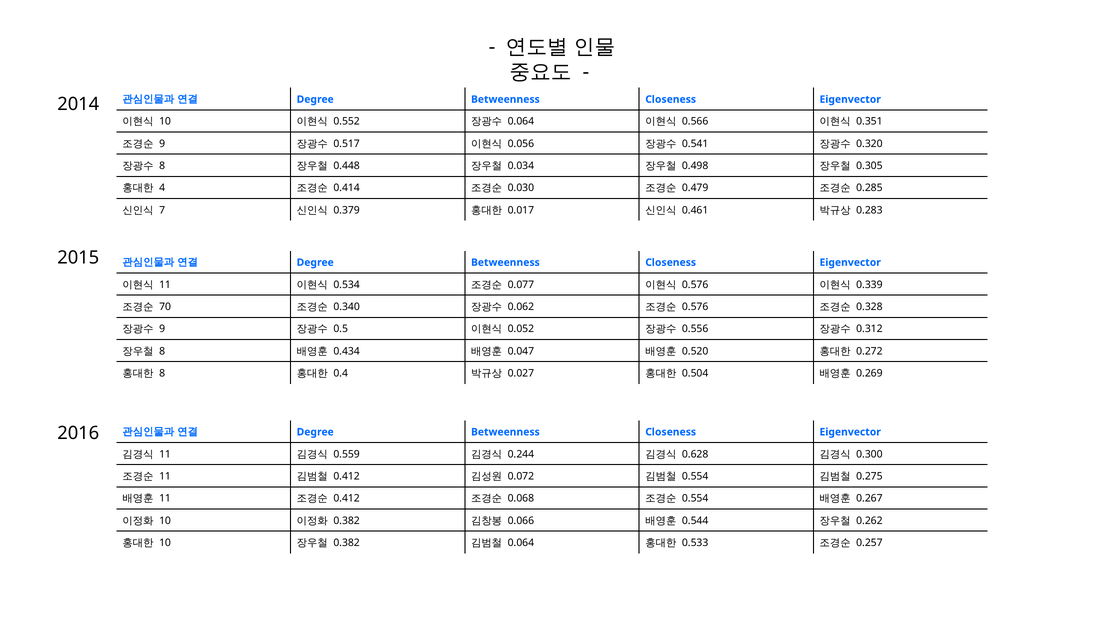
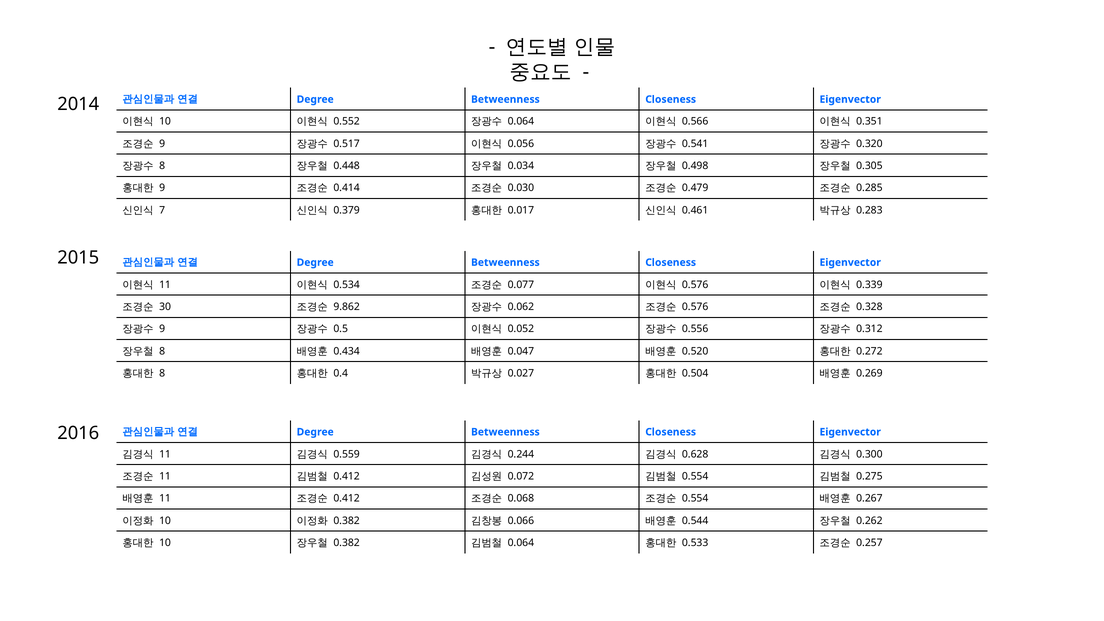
4: 4 -> 9 (162, 188)
70: 70 -> 30 (165, 307)
0.340: 0.340 -> 9.862 (347, 307)
